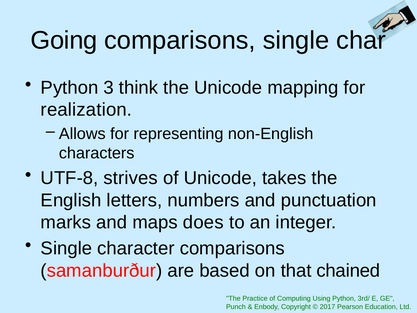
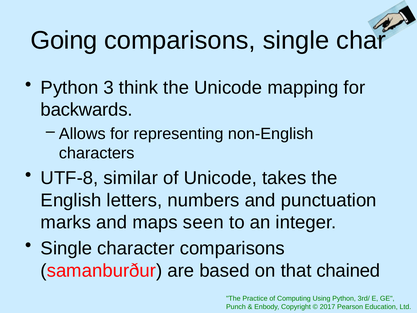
realization: realization -> backwards (87, 110)
strives: strives -> similar (131, 178)
does: does -> seen (203, 222)
